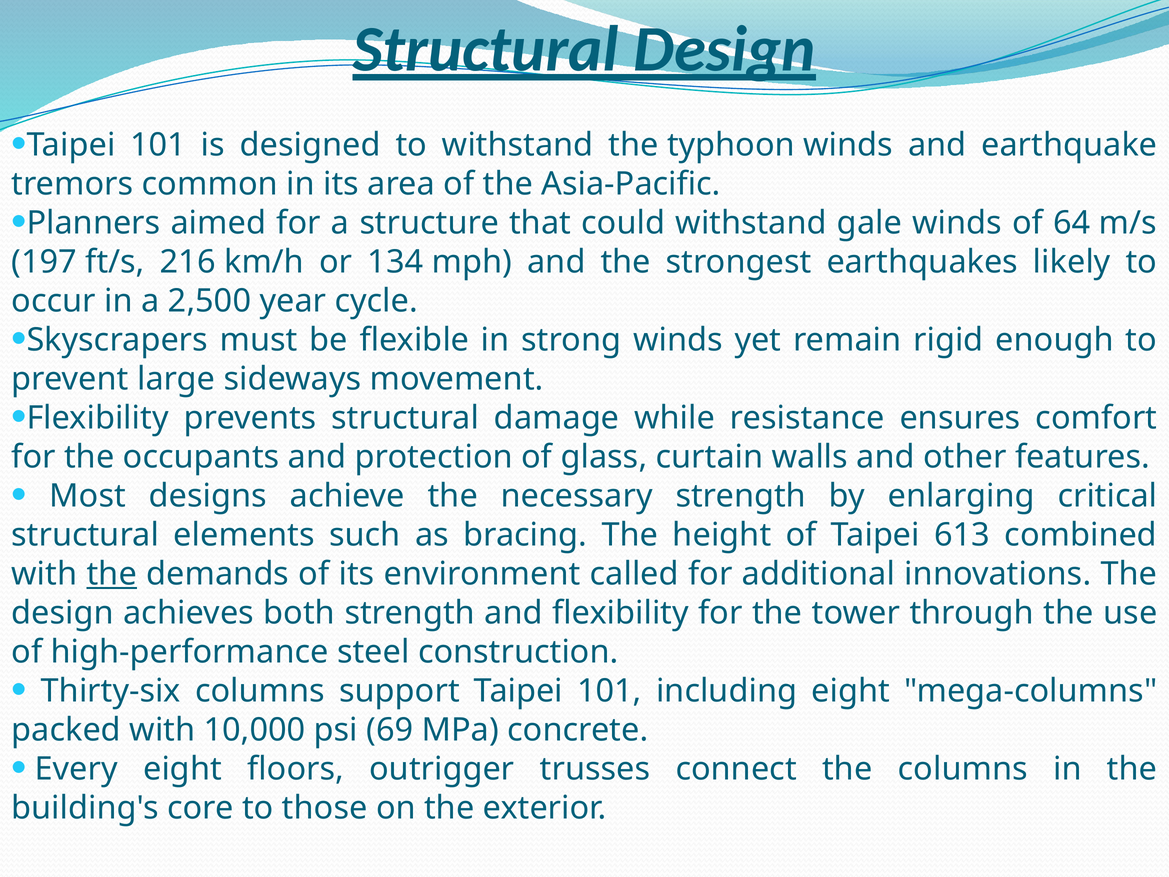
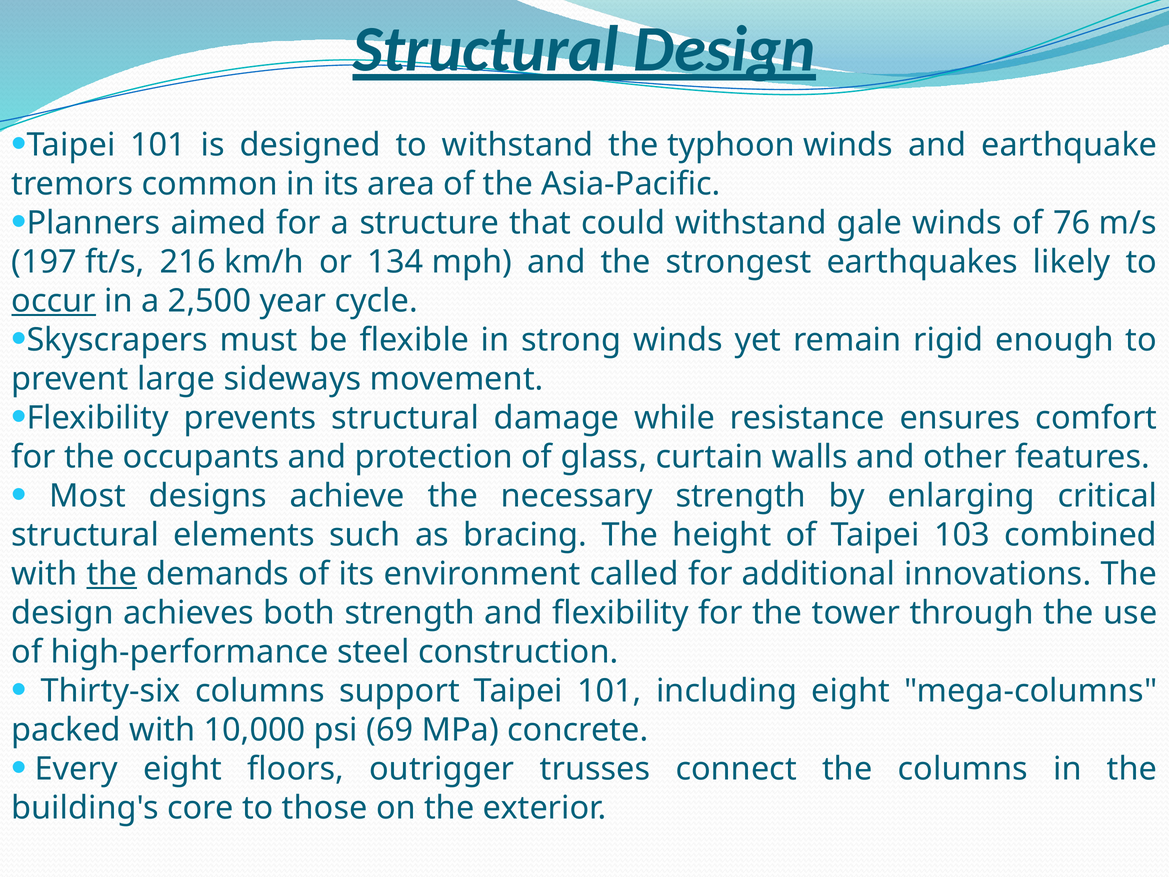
64: 64 -> 76 (1072, 223)
occur underline: none -> present (54, 301)
613: 613 -> 103 (962, 535)
